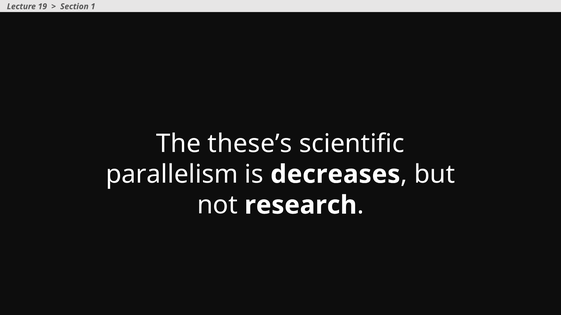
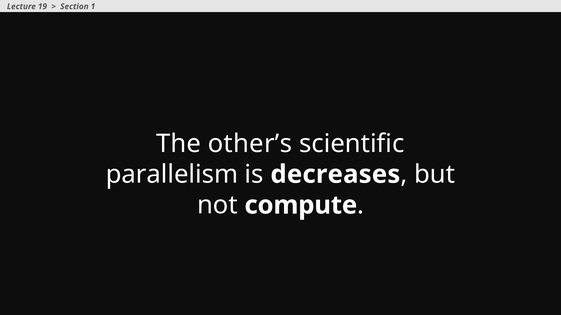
these’s: these’s -> other’s (250, 144)
research: research -> compute (301, 206)
